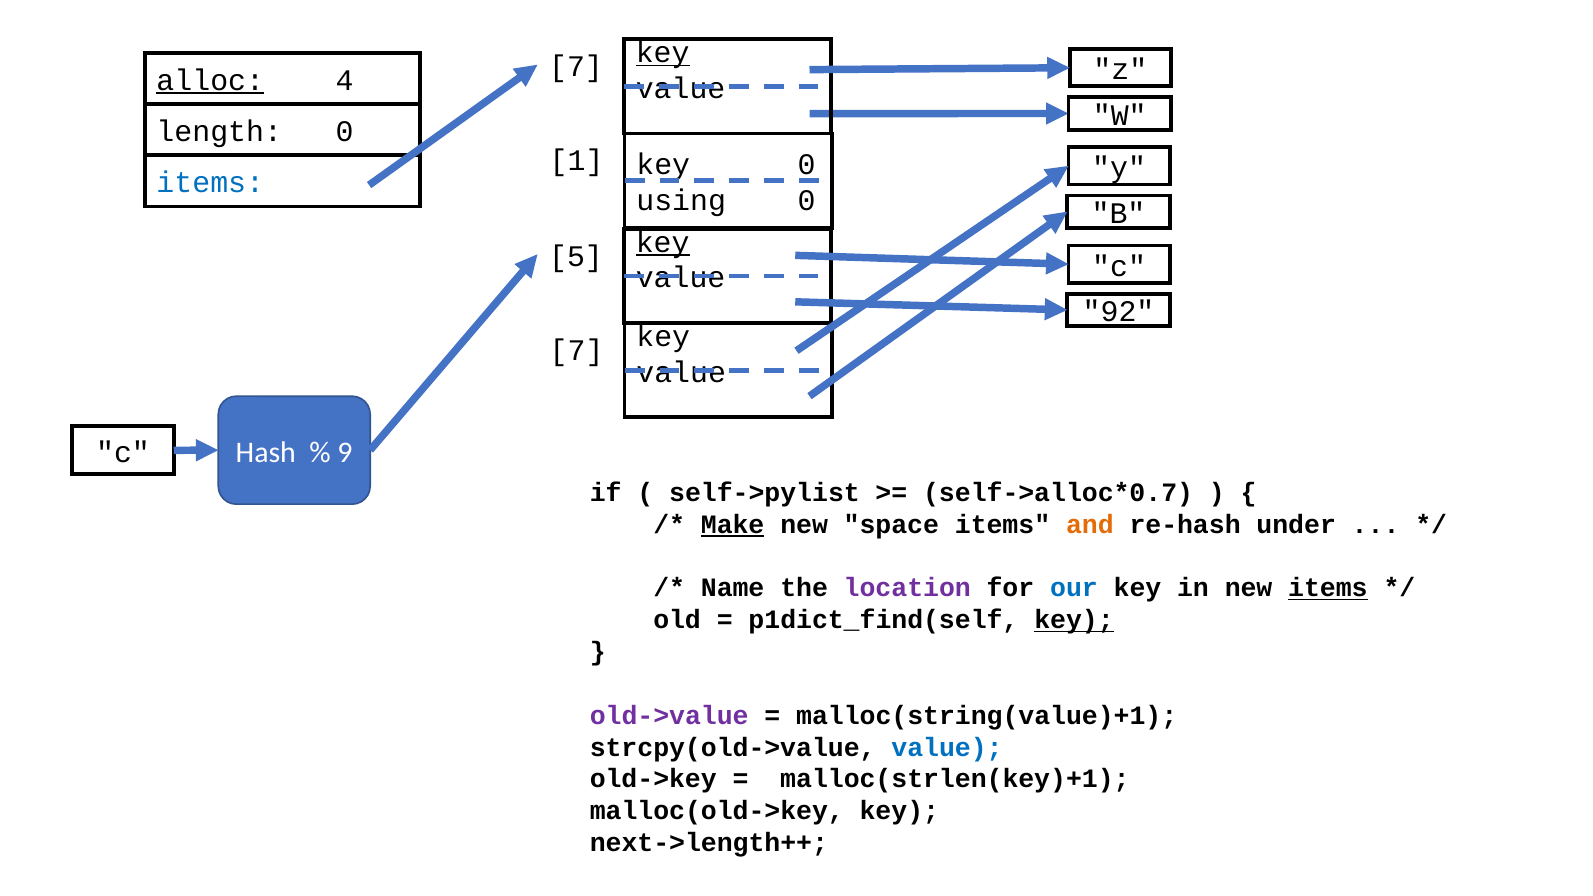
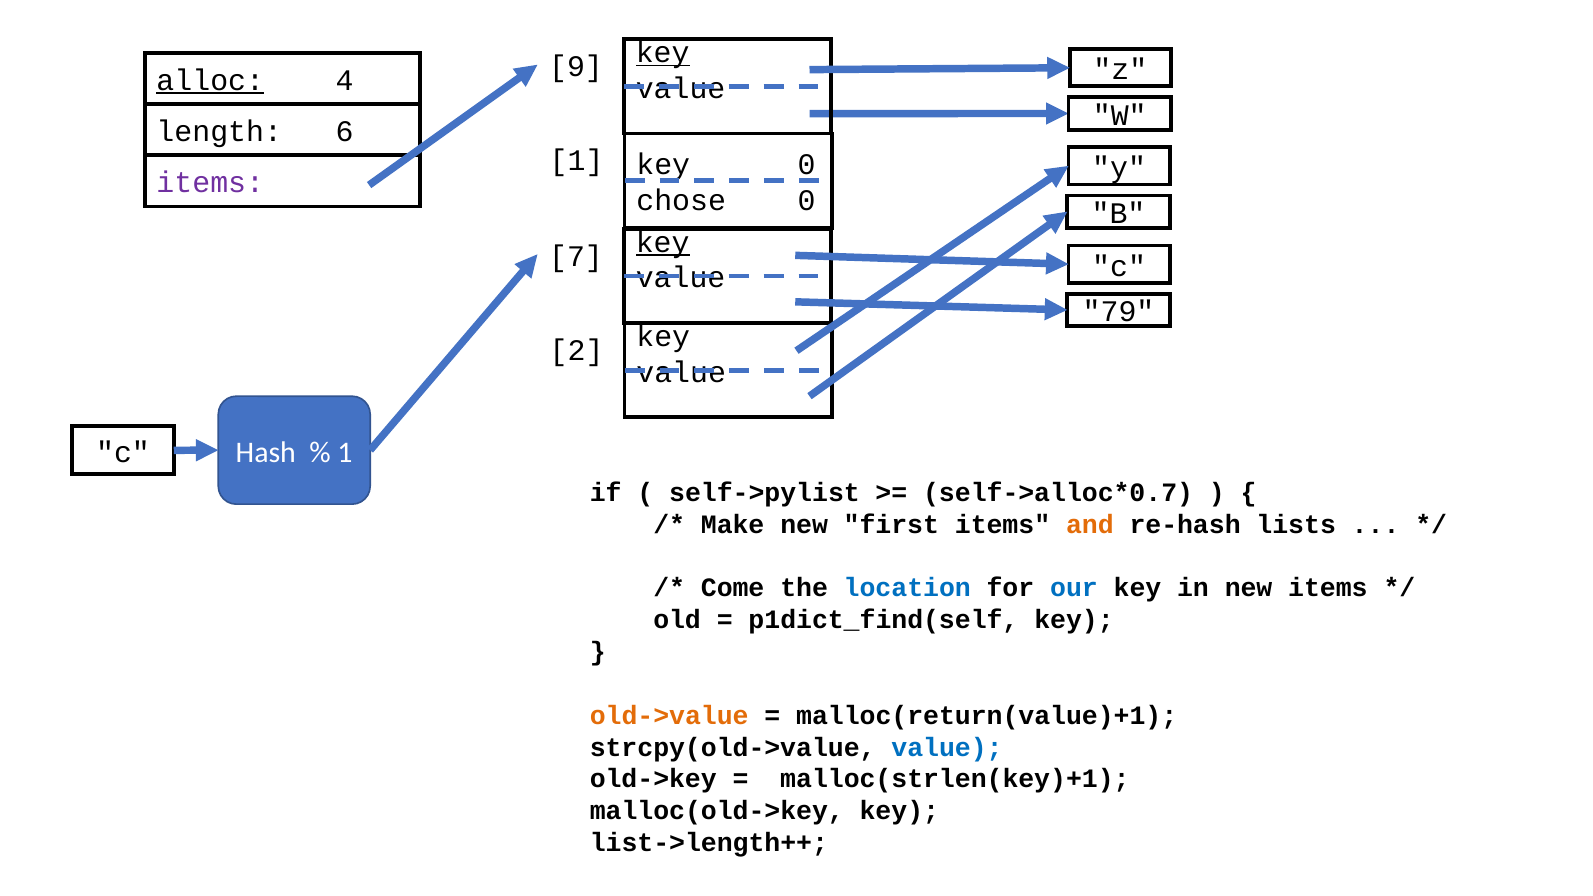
7: 7 -> 9 (576, 67)
length 0: 0 -> 6 (345, 132)
items colour: blue -> purple (210, 183)
using: using -> chose (681, 201)
5: 5 -> 7 (576, 256)
92: 92 -> 79 (1119, 312)
7: 7 -> 2 (577, 351)
9: 9 -> 1 (345, 452)
Make underline: present -> none (733, 524)
space: space -> first (891, 524)
under: under -> lists (1296, 524)
Name: Name -> Come (733, 588)
location colour: purple -> blue (907, 588)
items underline: present -> none (1328, 588)
key underline: present -> none (1074, 620)
old->value colour: purple -> orange (669, 716)
malloc(string(value)+1: malloc(string(value)+1 -> malloc(return(value)+1 (987, 716)
next->length++: next->length++ -> list->length++ (709, 843)
